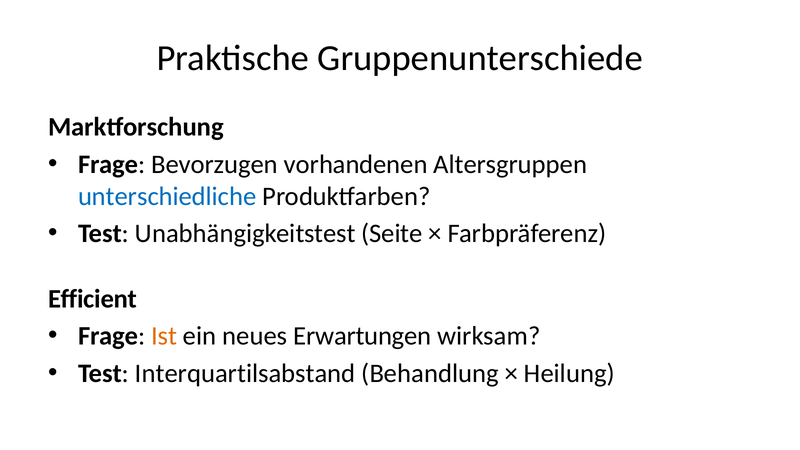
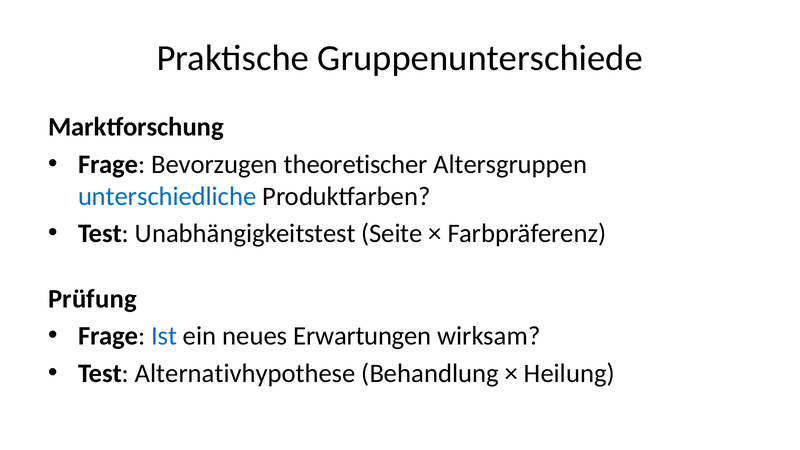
vorhandenen: vorhandenen -> theoretischer (356, 164)
Efficient: Efficient -> Prüfung (92, 299)
Ist colour: orange -> blue (164, 336)
Interquartilsabstand: Interquartilsabstand -> Alternativhypothese (245, 373)
